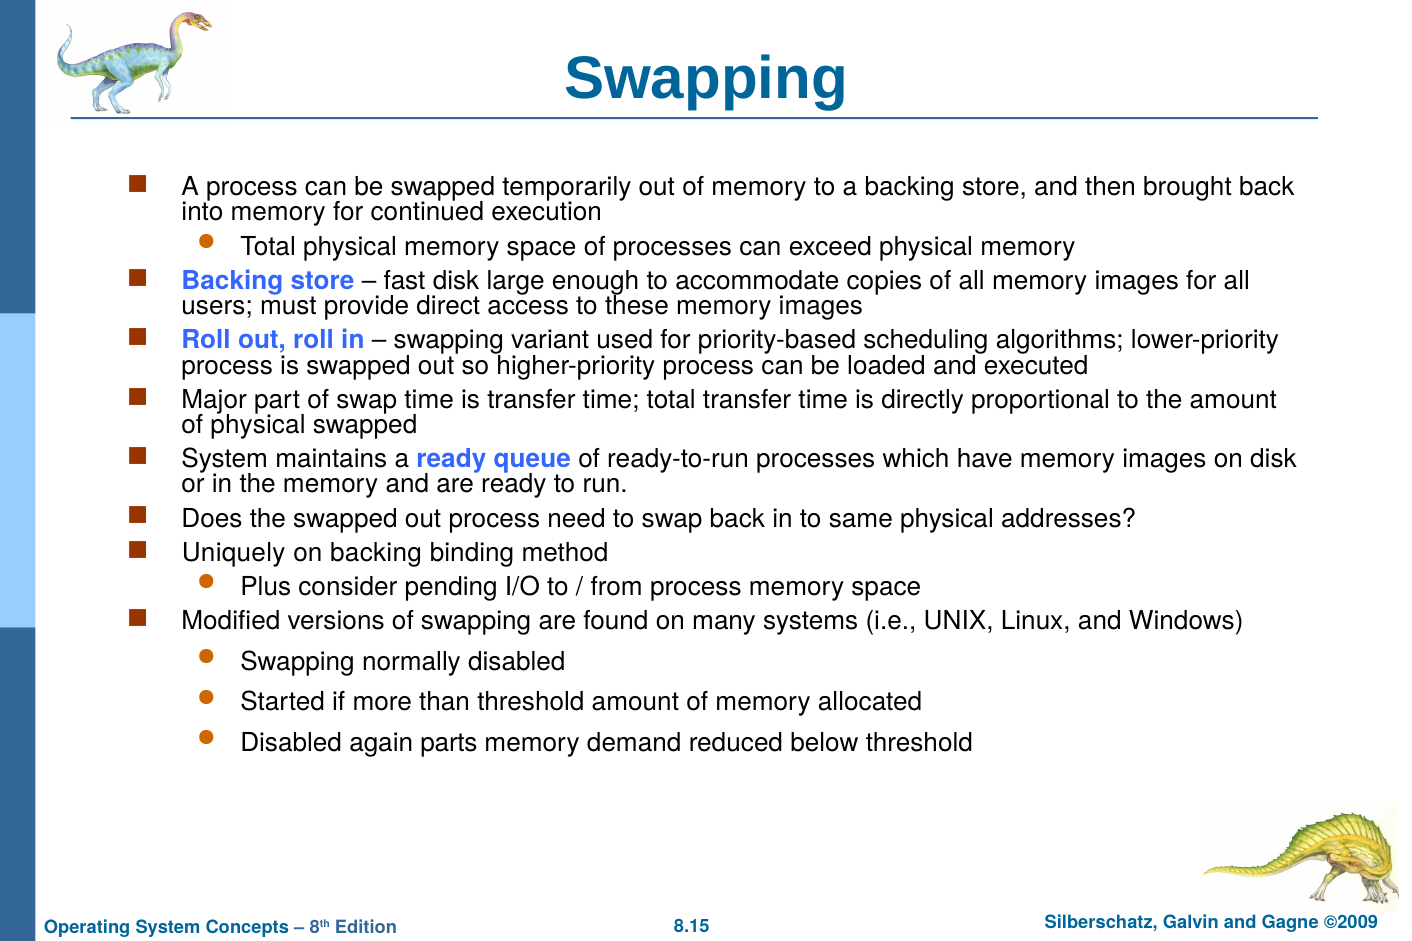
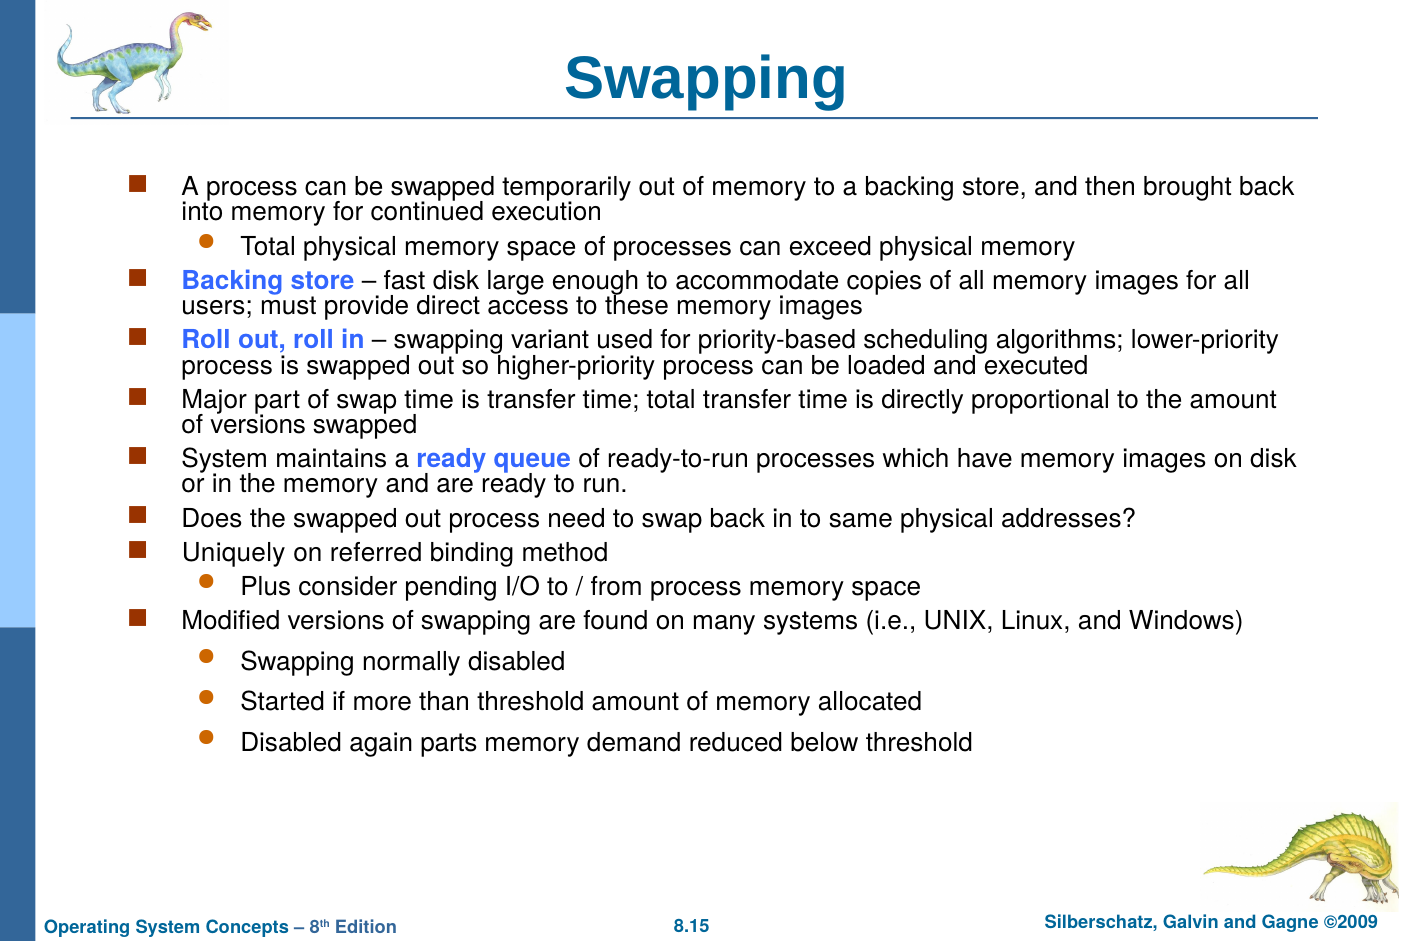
of physical: physical -> versions (258, 425)
on backing: backing -> referred (376, 553)
